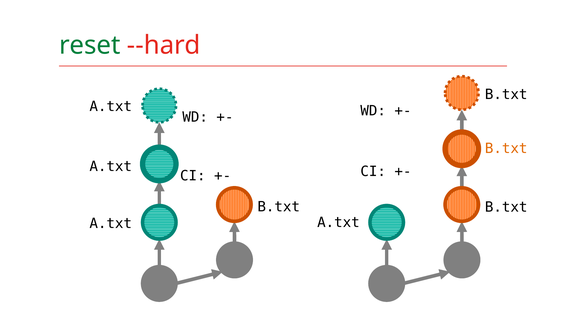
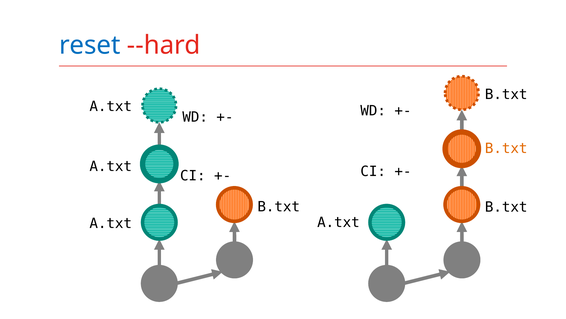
reset colour: green -> blue (90, 45)
